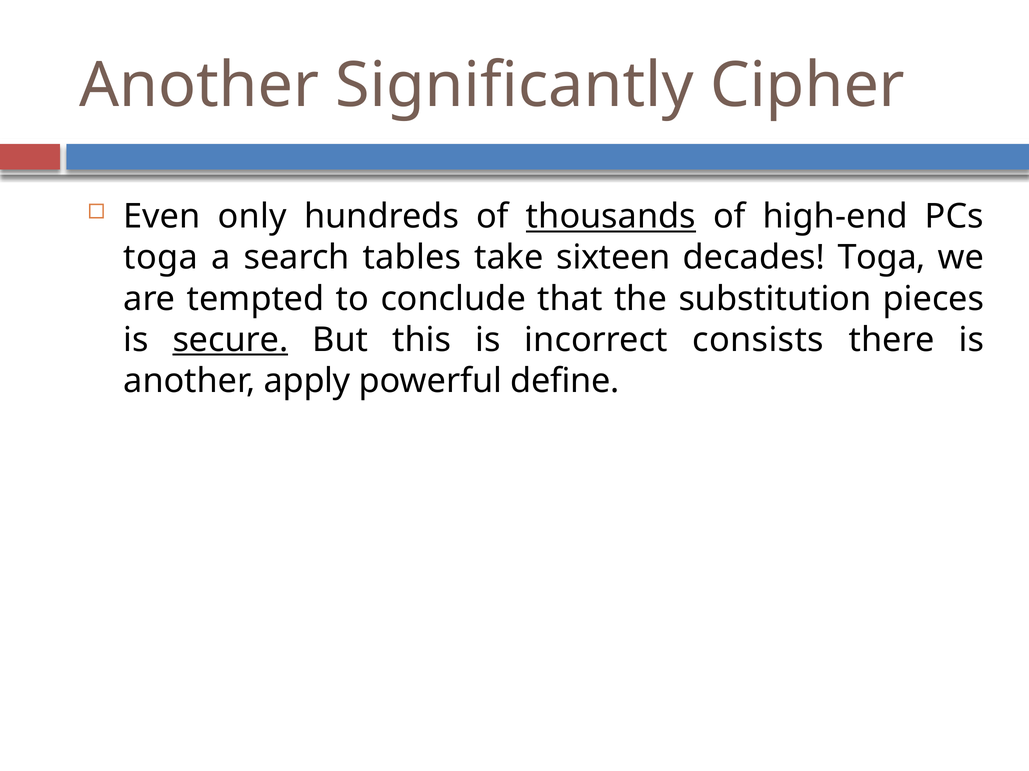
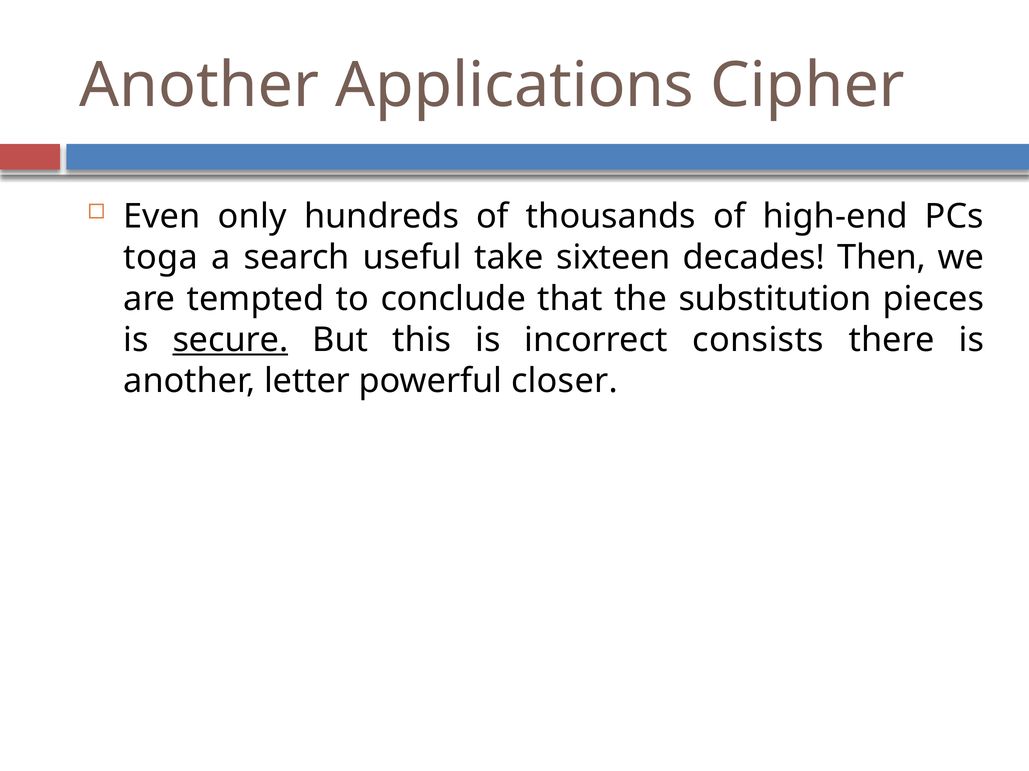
Significantly: Significantly -> Applications (515, 86)
thousands underline: present -> none (611, 217)
tables: tables -> useful (412, 258)
decades Toga: Toga -> Then (882, 258)
apply: apply -> letter (307, 381)
define: define -> closer (565, 381)
